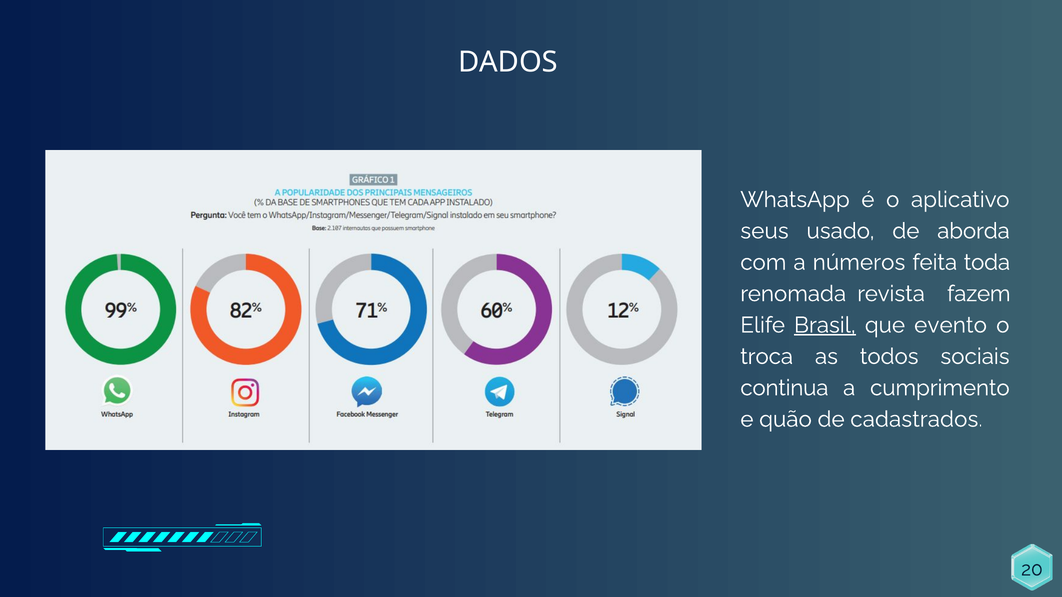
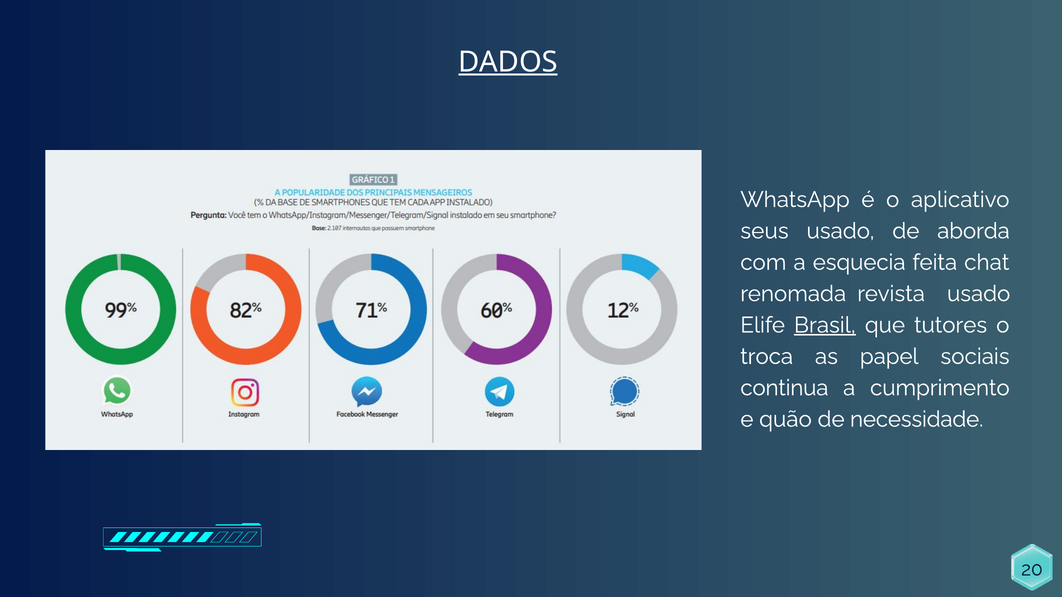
DADOS underline: none -> present (508, 62)
números: números -> esquecia (859, 263)
toda: toda -> chat (987, 263)
revista fazem: fazem -> usado (979, 294)
evento: evento -> tutores (951, 325)
todos: todos -> papel (889, 357)
cadastrados: cadastrados -> necessidade (917, 420)
